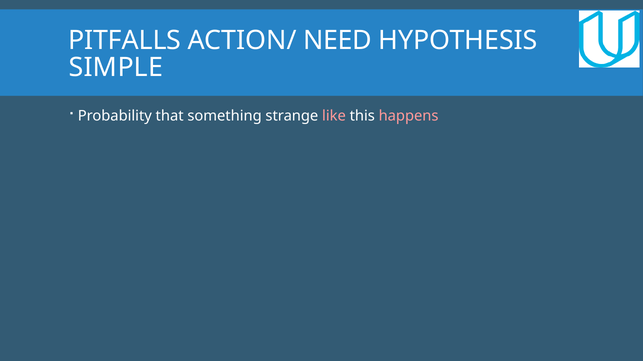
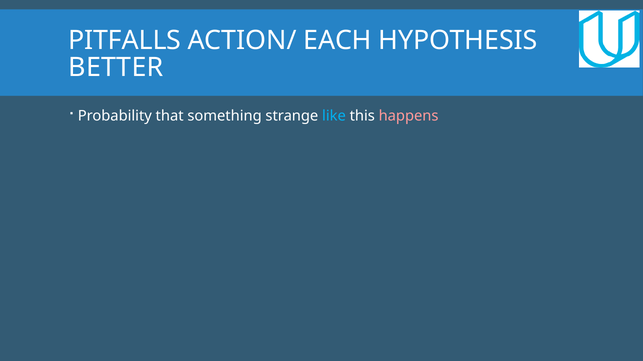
NEED: NEED -> EACH (338, 40)
SIMPLE: SIMPLE -> BETTER (116, 68)
like colour: pink -> light blue (334, 116)
